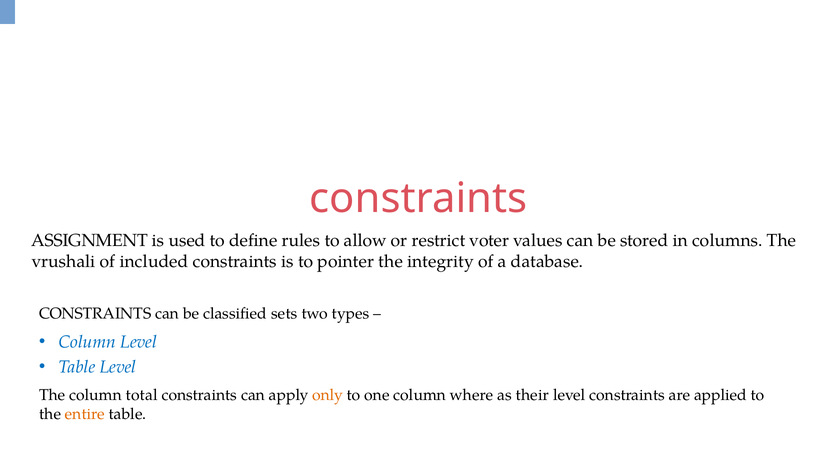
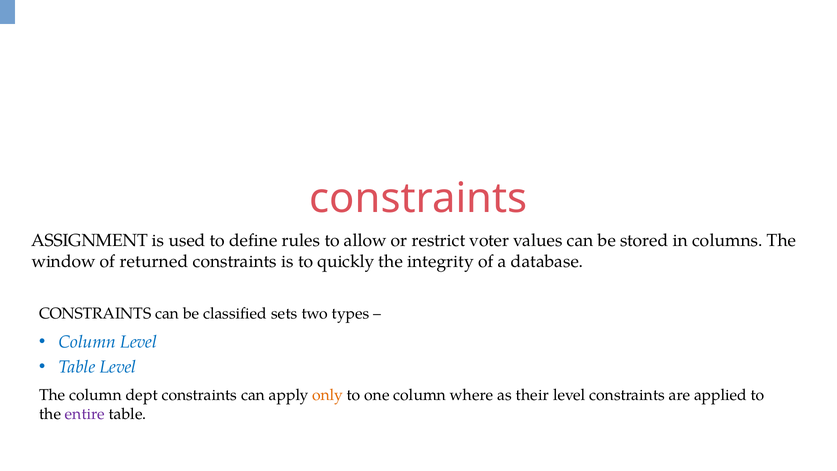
vrushali: vrushali -> window (64, 261)
included: included -> returned (154, 261)
pointer: pointer -> quickly (346, 261)
total: total -> dept (142, 395)
entire colour: orange -> purple (85, 414)
